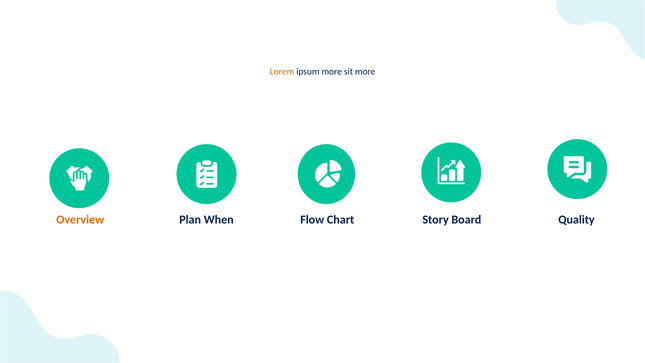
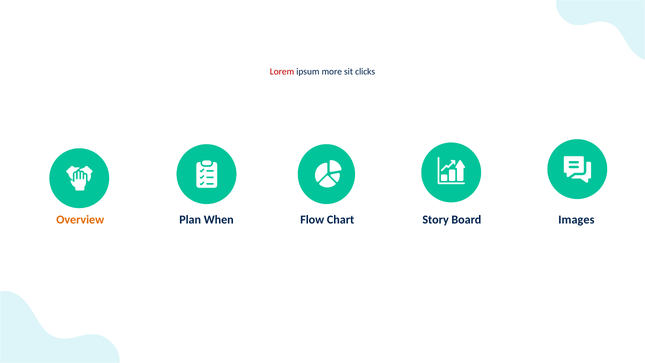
Lorem colour: orange -> red (282, 71)
sit more: more -> clicks (365, 71)
Quality: Quality -> Images (576, 220)
